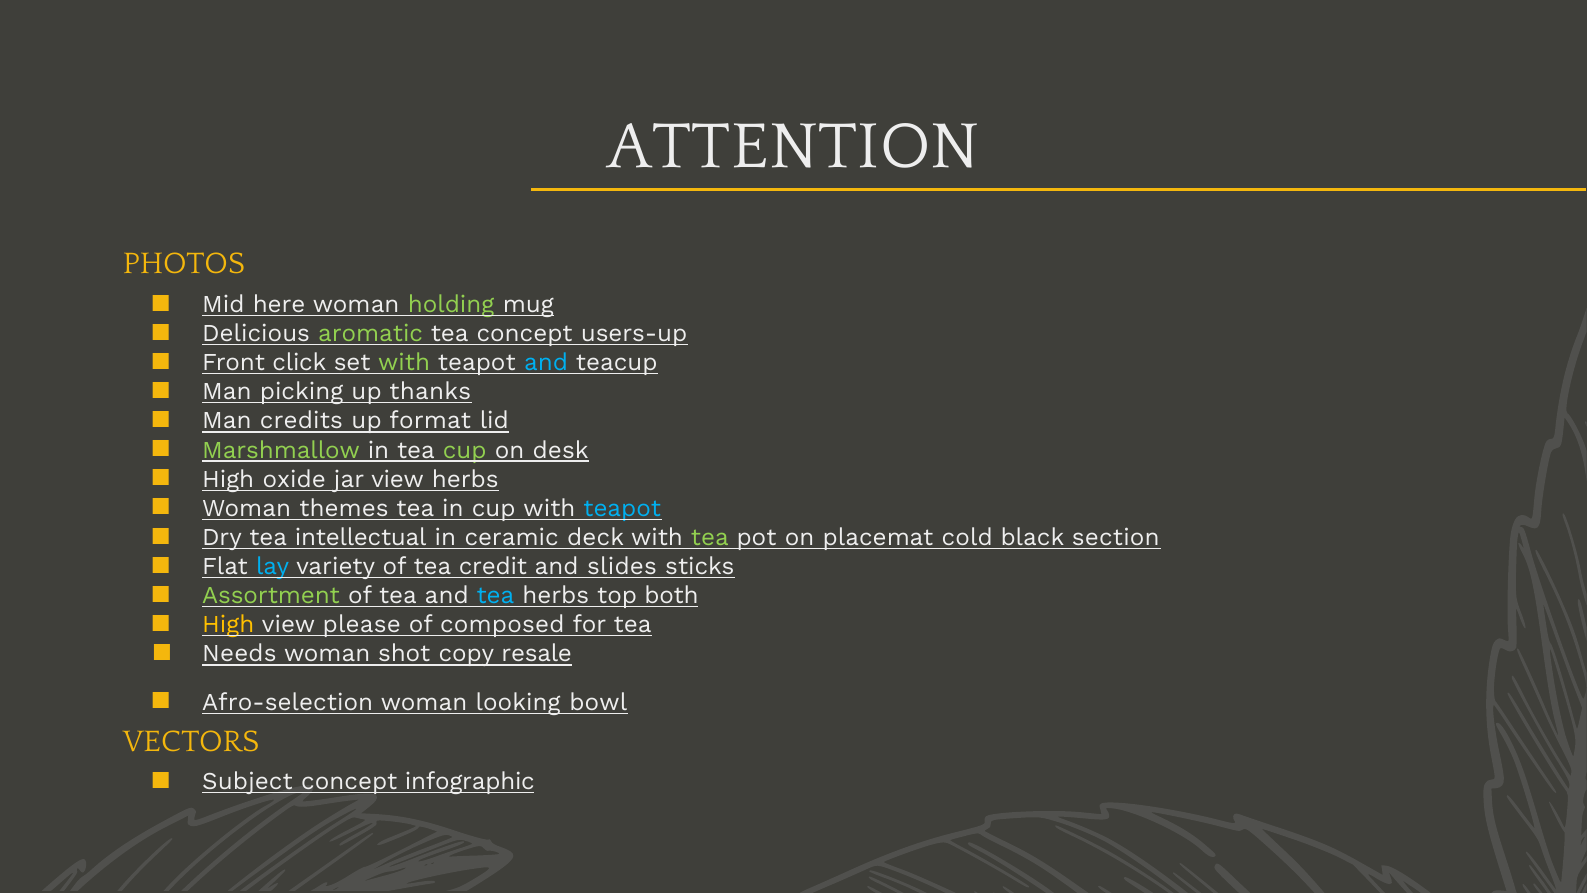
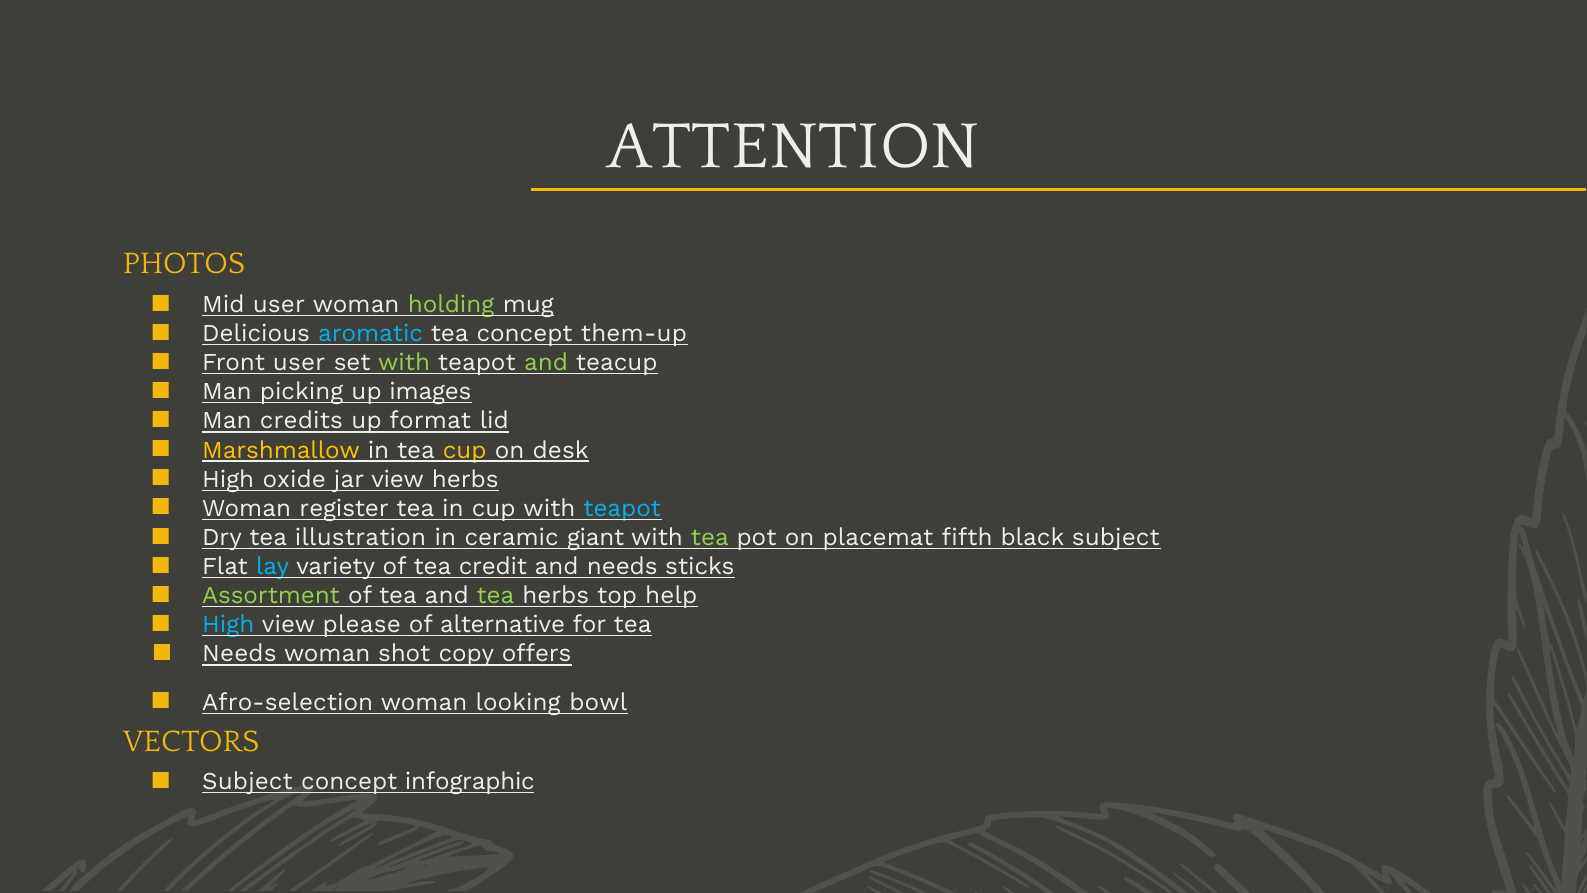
Mid here: here -> user (279, 304)
aromatic colour: light green -> light blue (371, 333)
users-up: users-up -> them-up (634, 333)
Front click: click -> user (299, 363)
and colour: light blue -> light green (546, 363)
thanks: thanks -> images (430, 392)
Marshmallow colour: light green -> yellow (281, 450)
cup colour: light green -> yellow (465, 450)
themes: themes -> register (344, 508)
intellectual: intellectual -> illustration (361, 537)
deck: deck -> giant (596, 537)
cold: cold -> fifth (967, 537)
black section: section -> subject (1116, 537)
and slides: slides -> needs (622, 566)
tea colour: light blue -> light green (495, 595)
both: both -> help (671, 595)
High colour: yellow -> light blue (228, 625)
composed: composed -> alternative (503, 625)
resale: resale -> offers (537, 654)
